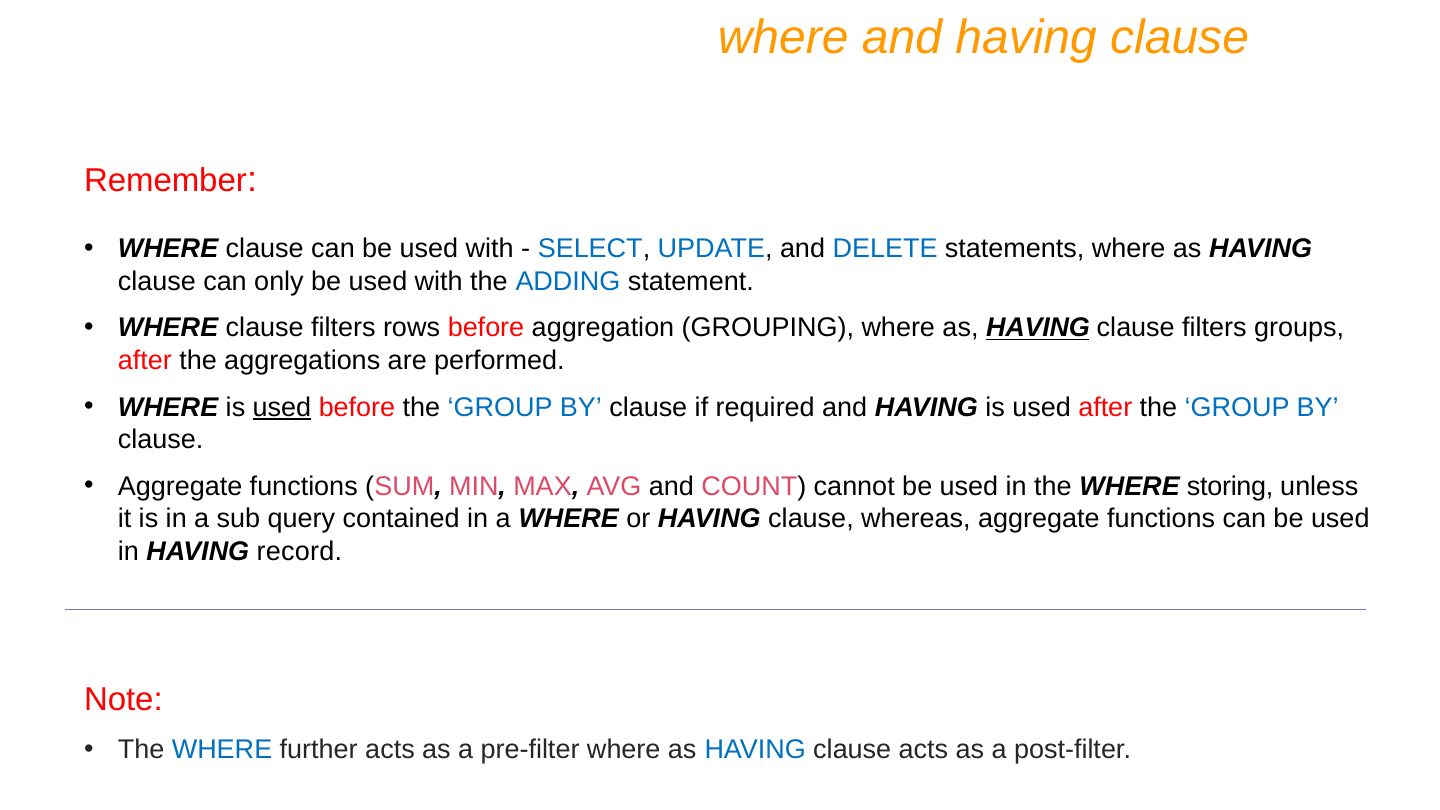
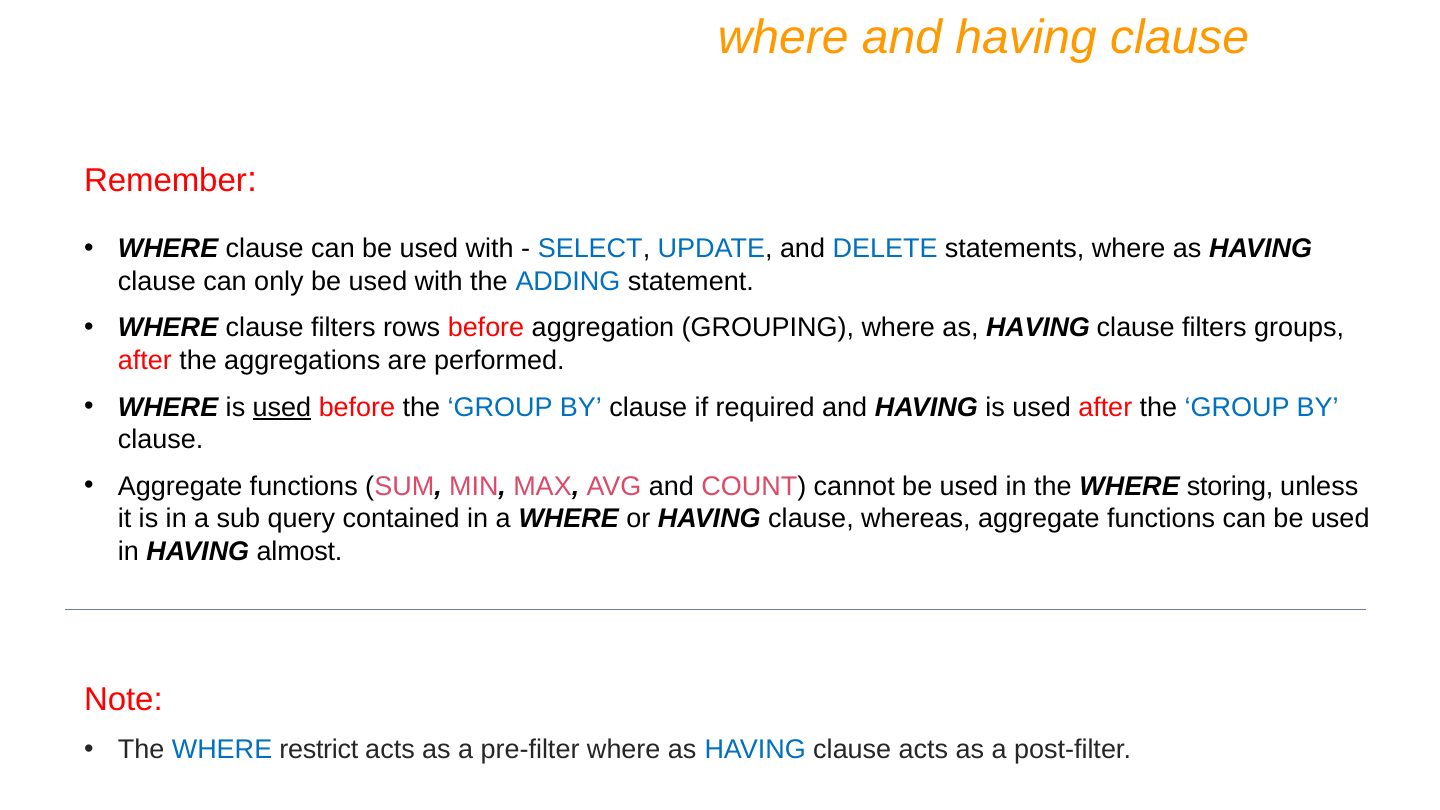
HAVING underline: present -> none (1038, 328)
record: record -> almost (300, 551)
further: further -> restrict (319, 750)
